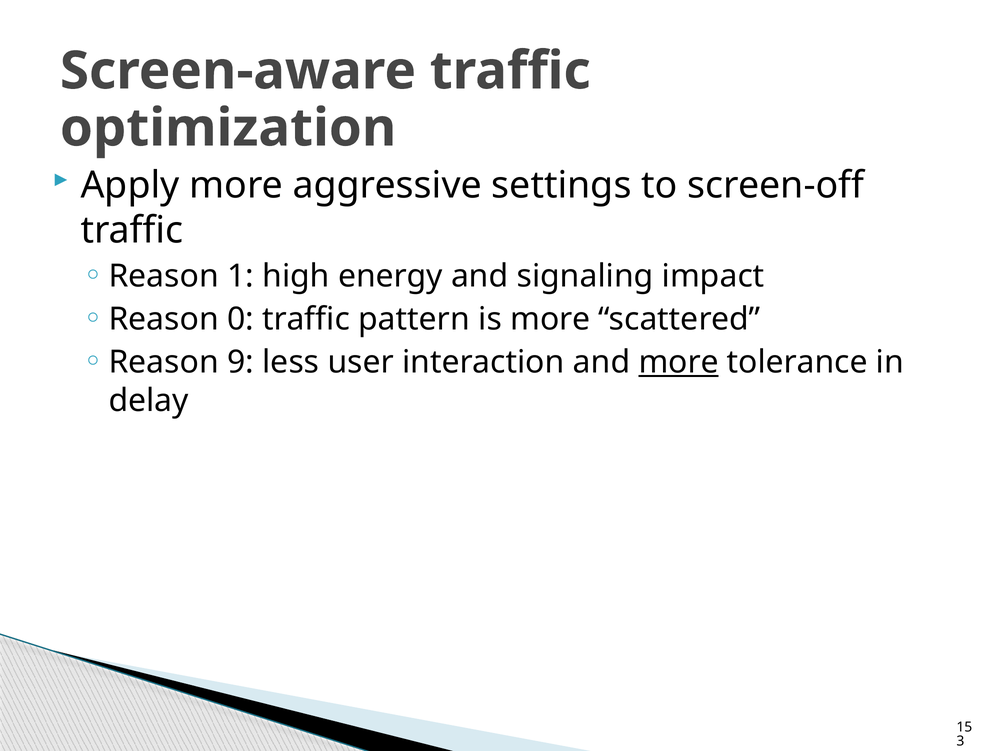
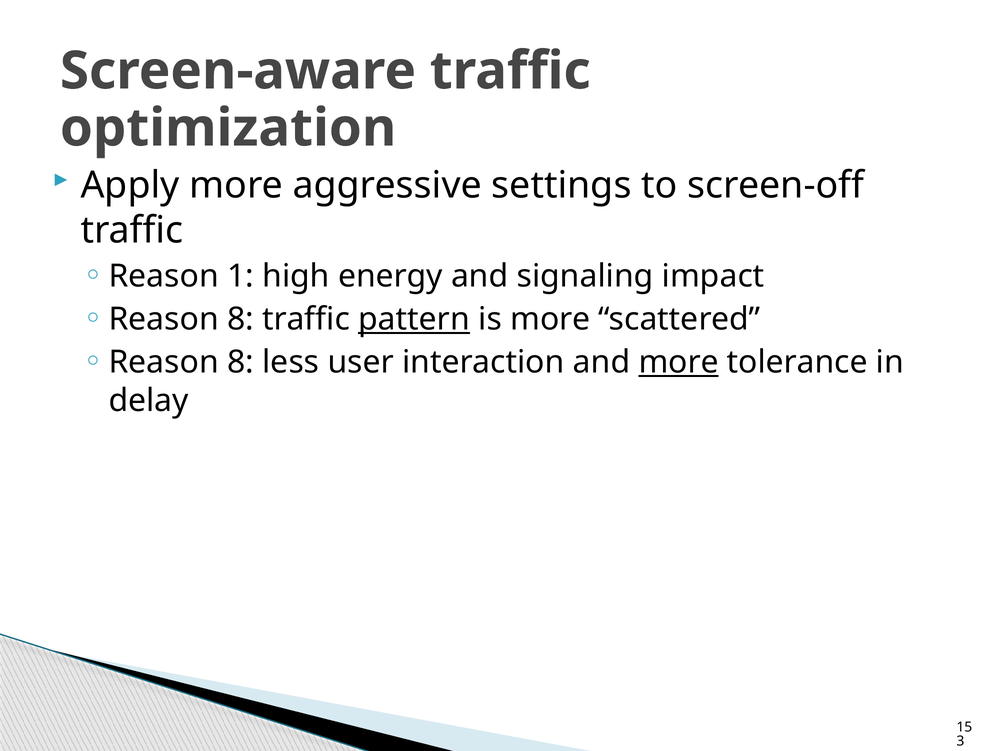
0: 0 -> 8 (241, 319)
pattern underline: none -> present (414, 319)
9: 9 -> 8 (241, 362)
